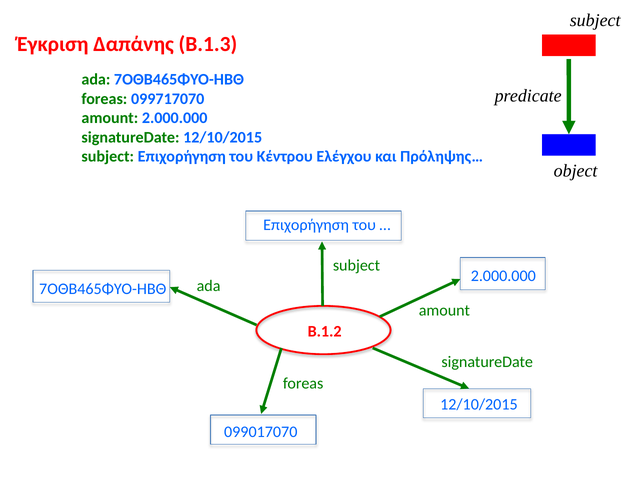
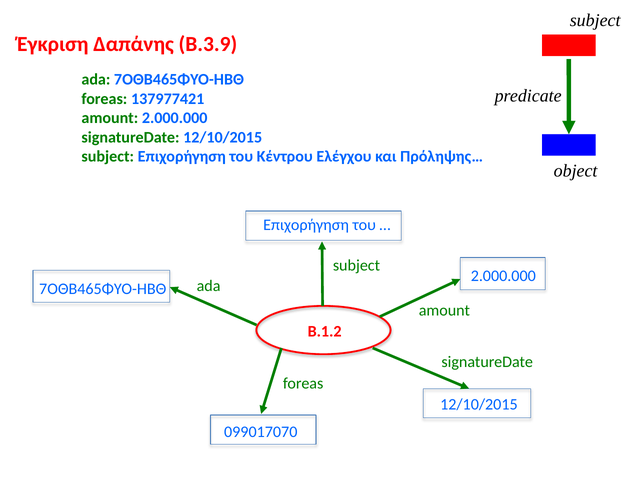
Β.1.3: Β.1.3 -> Β.3.9 (208, 44)
099717070: 099717070 -> 137977421 (168, 99)
